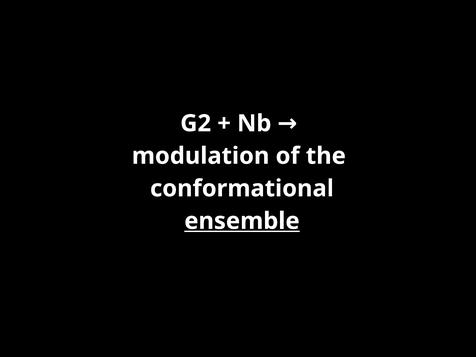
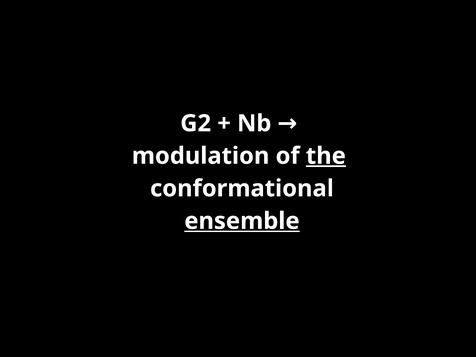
the underline: none -> present (326, 156)
